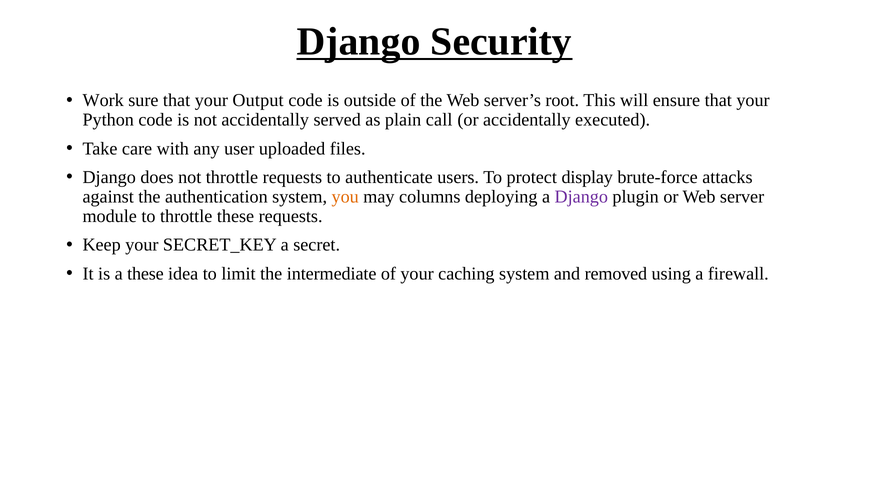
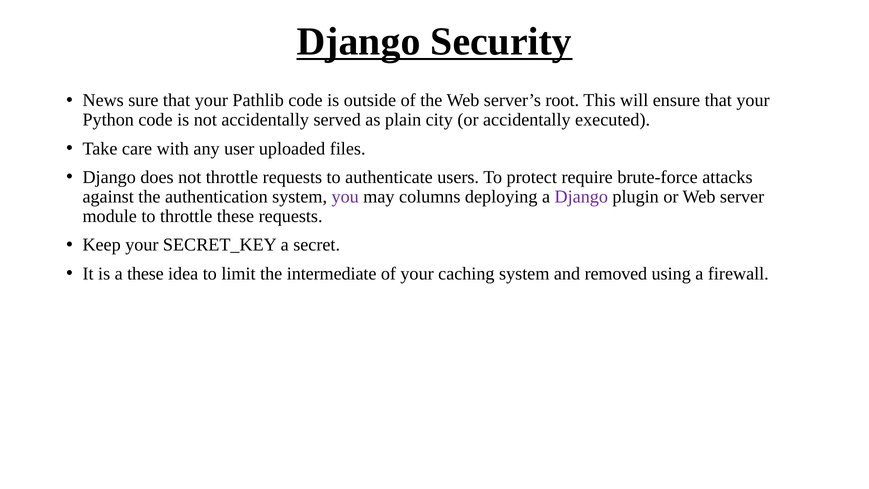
Work: Work -> News (103, 100)
Output: Output -> Pathlib (258, 100)
call: call -> city (439, 120)
display: display -> require (587, 177)
you colour: orange -> purple (345, 197)
